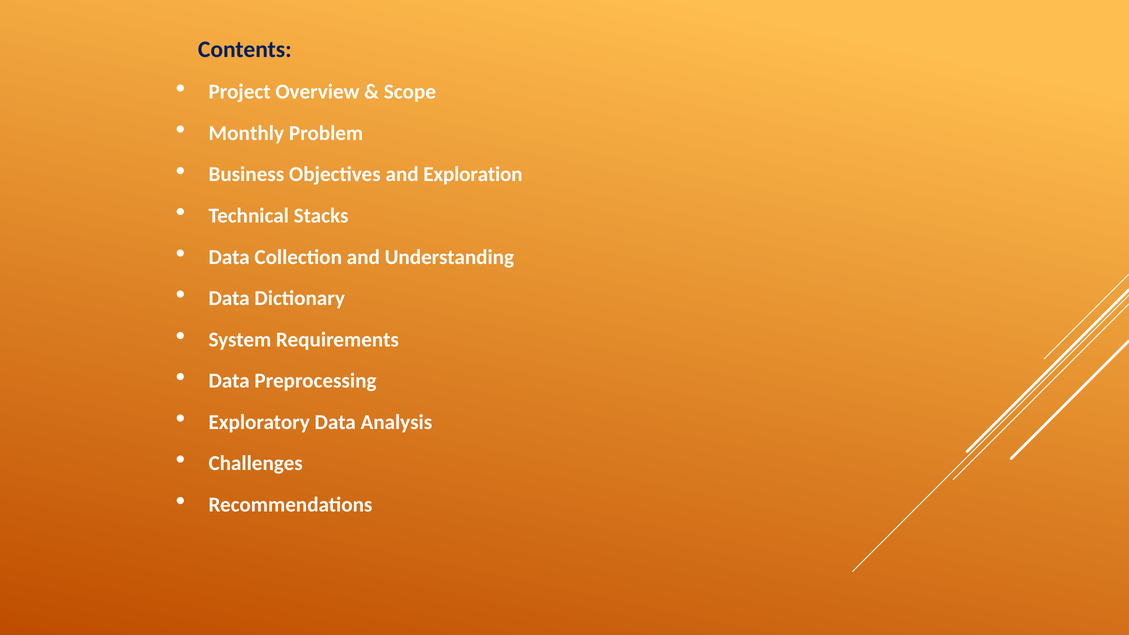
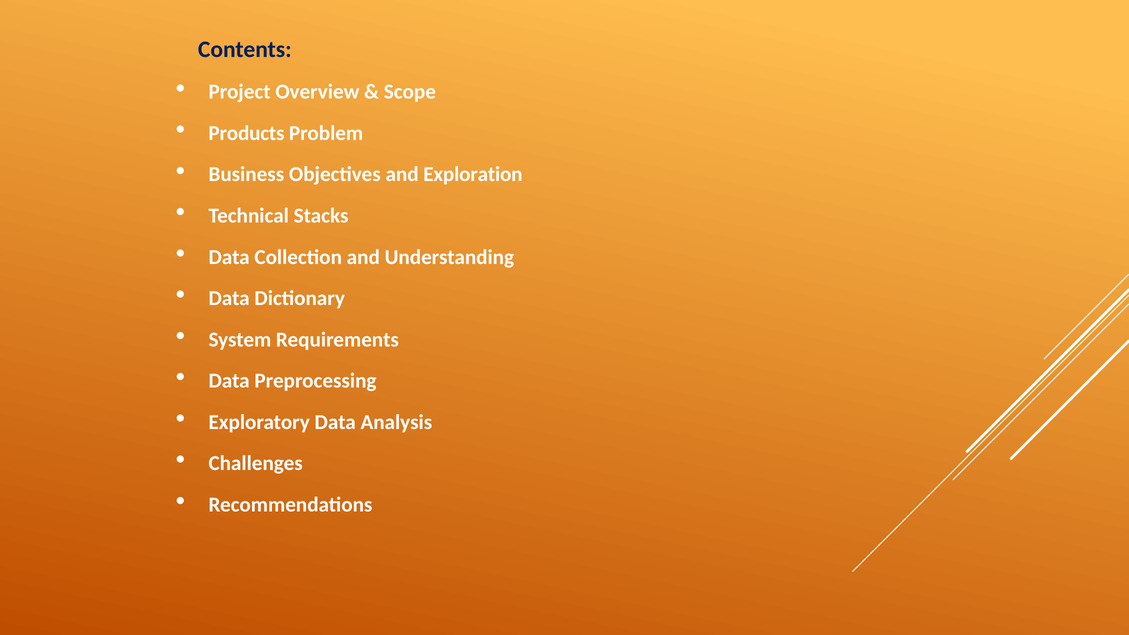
Monthly: Monthly -> Products (246, 133)
